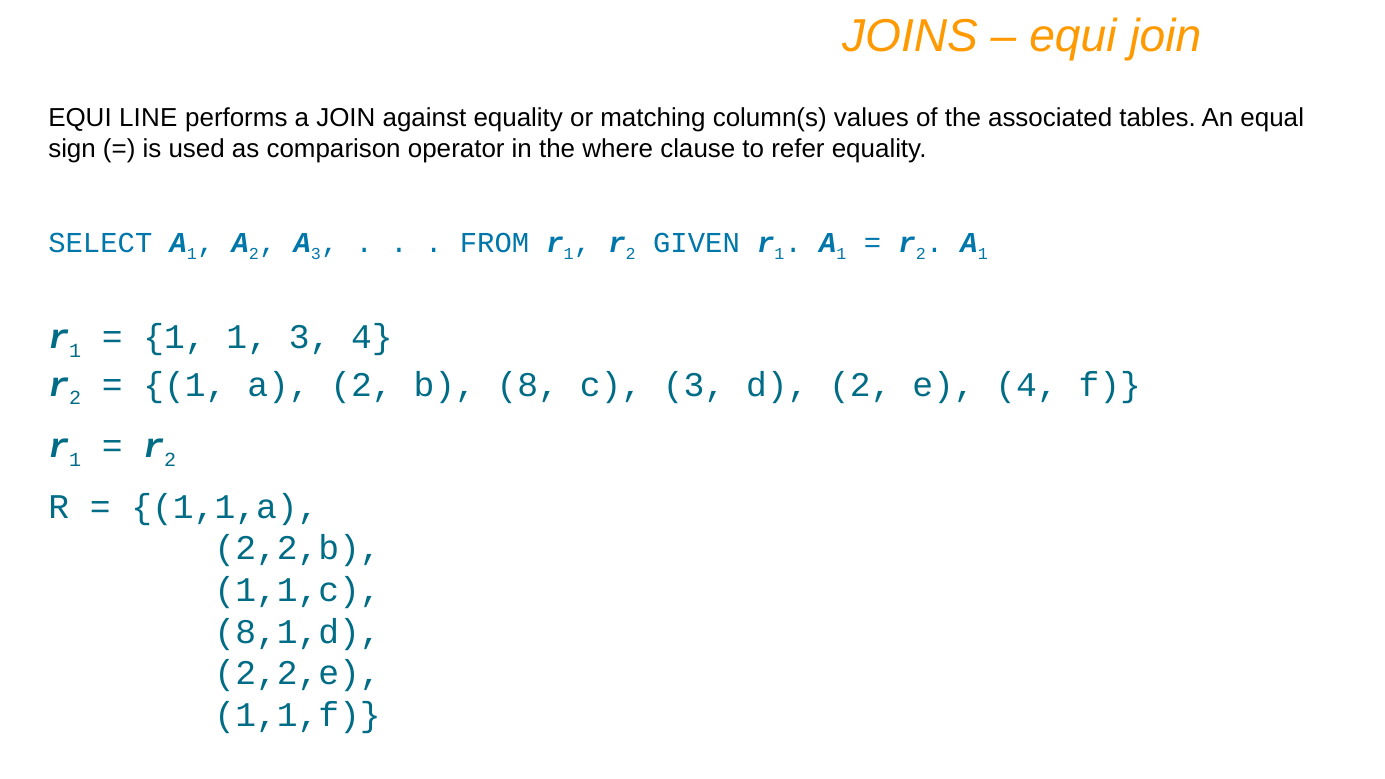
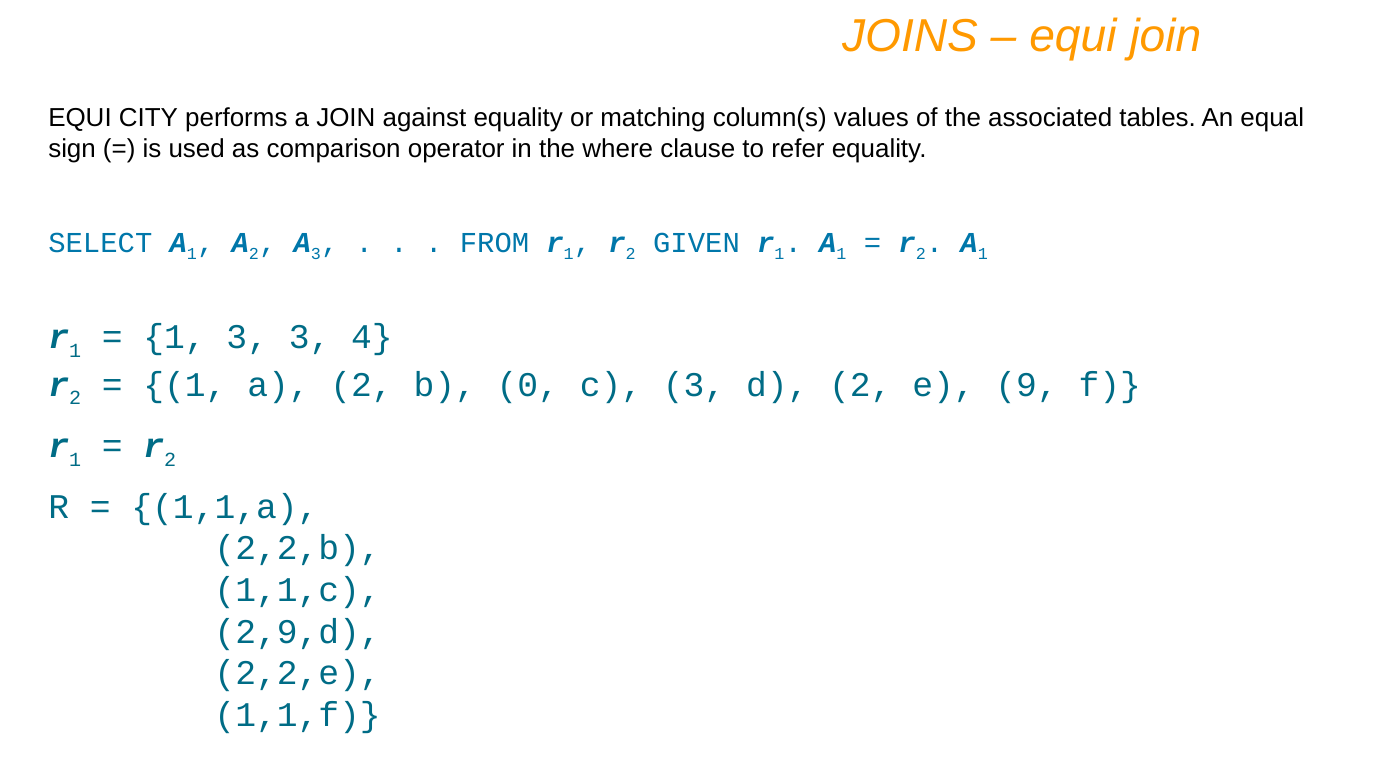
LINE: LINE -> CITY (148, 118)
1 1: 1 -> 3 (247, 338)
8: 8 -> 0 (528, 385)
e 4: 4 -> 9 (1027, 385)
8,1,d: 8,1,d -> 2,9,d (298, 632)
